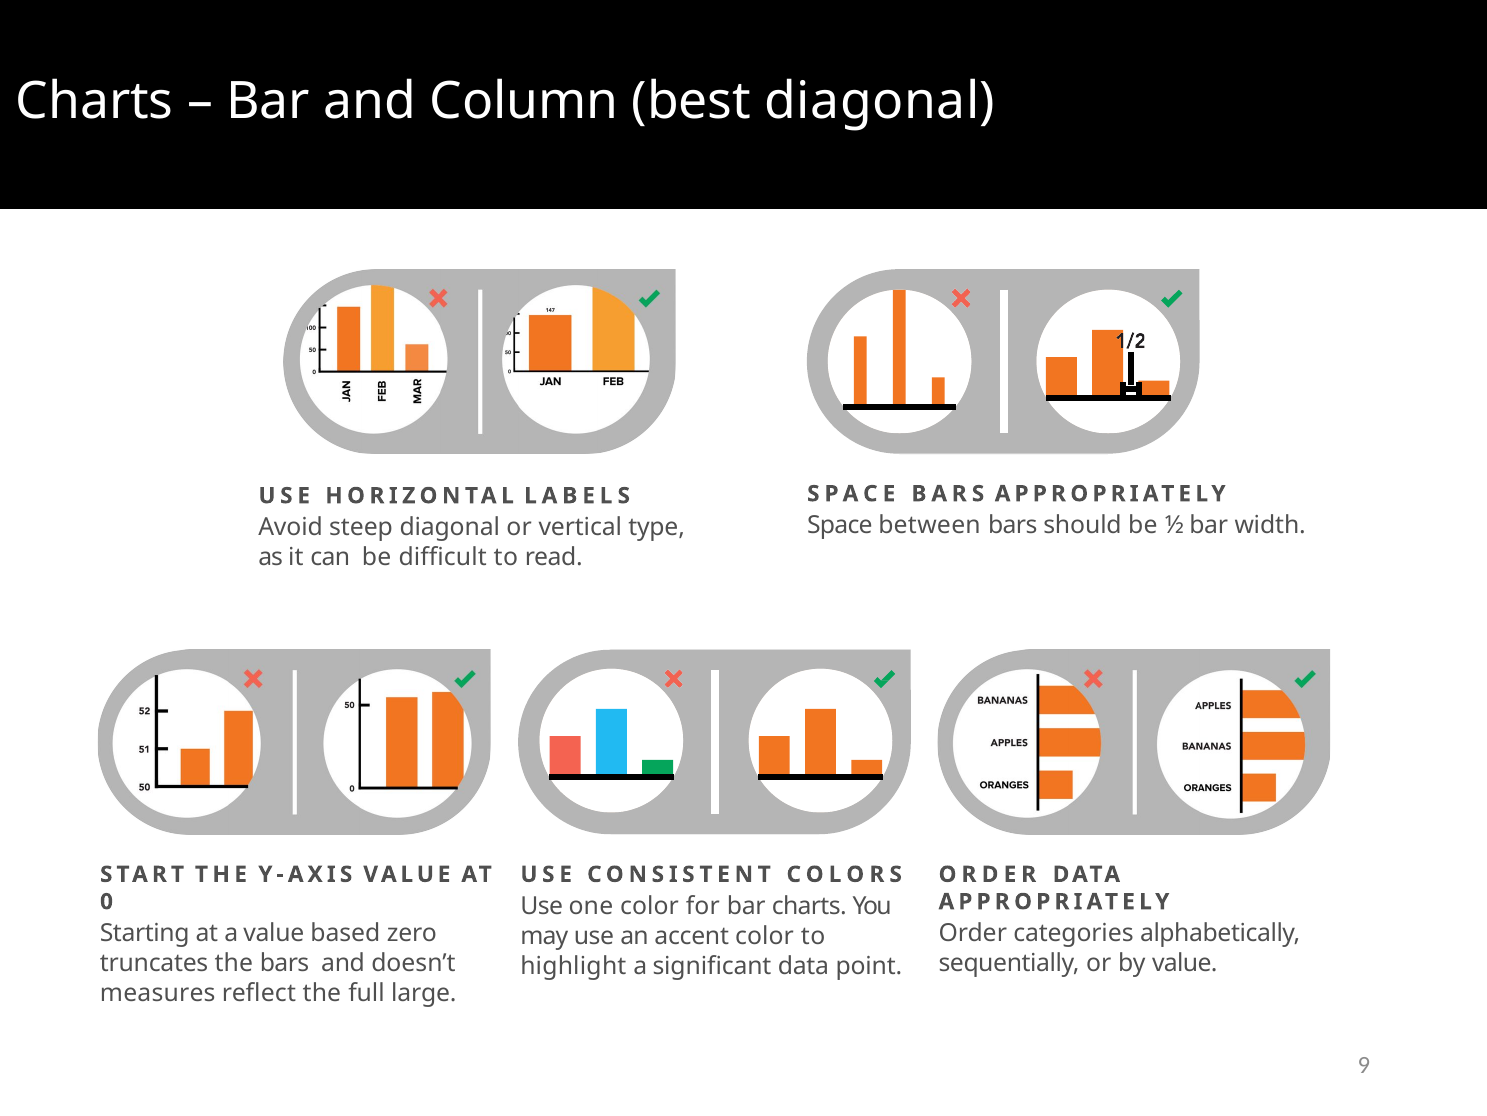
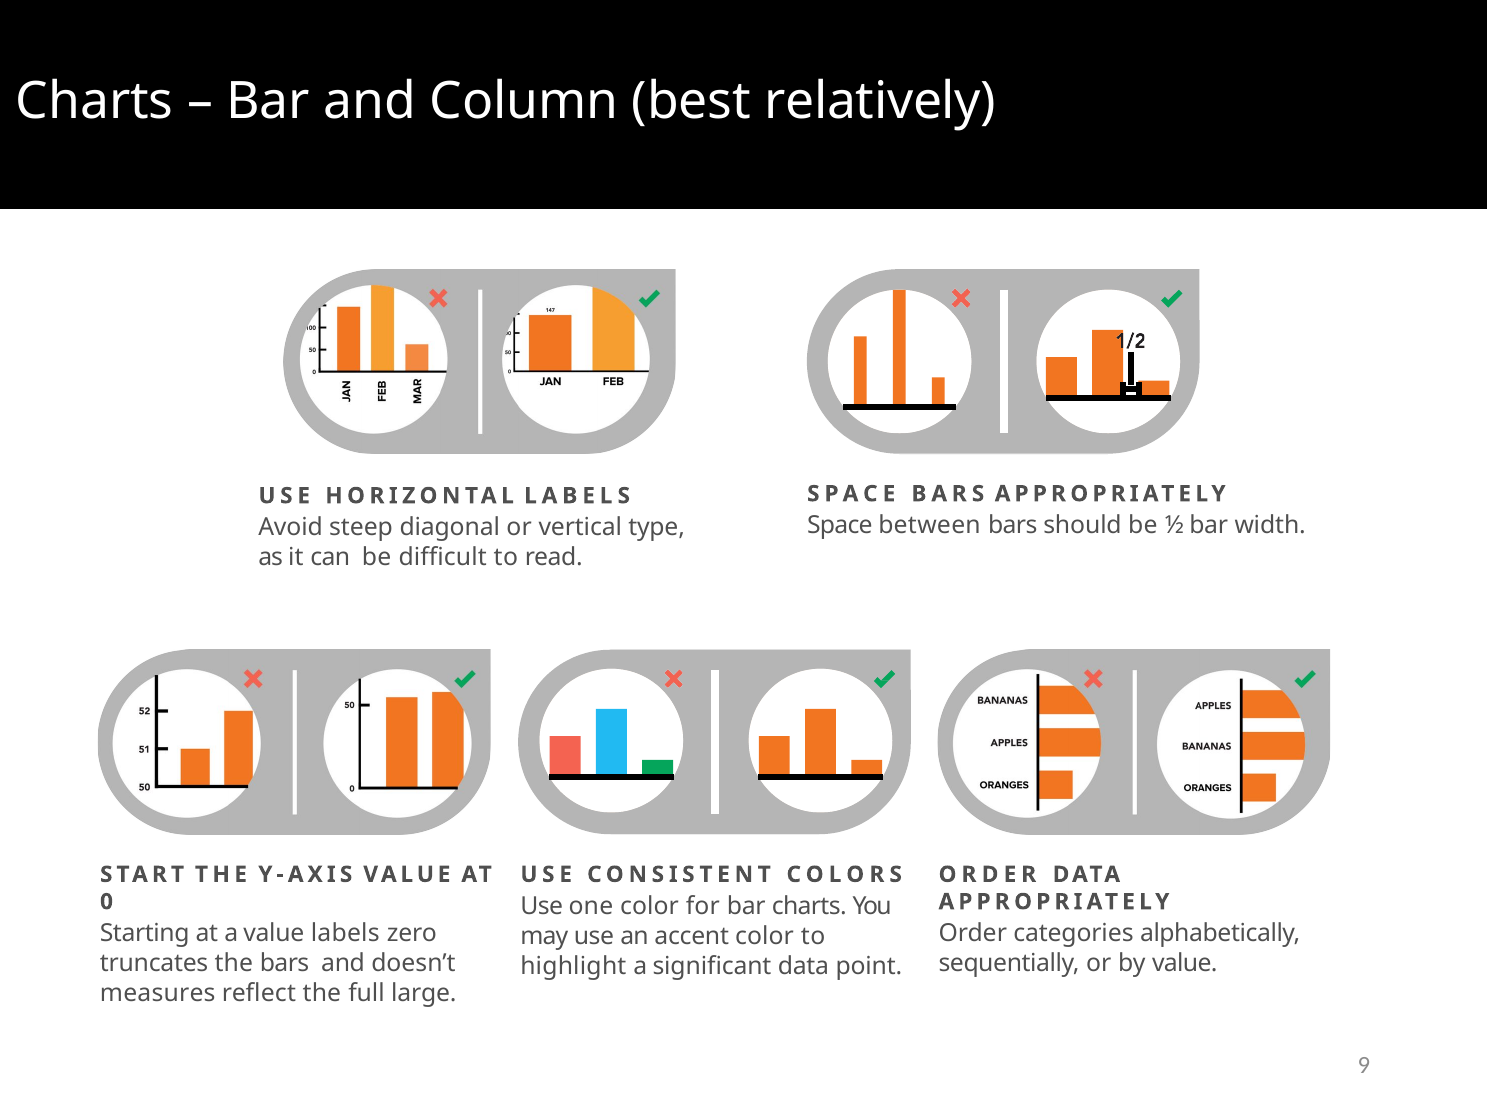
best diagonal: diagonal -> relatively (880, 101)
value based: based -> labels (345, 933)
